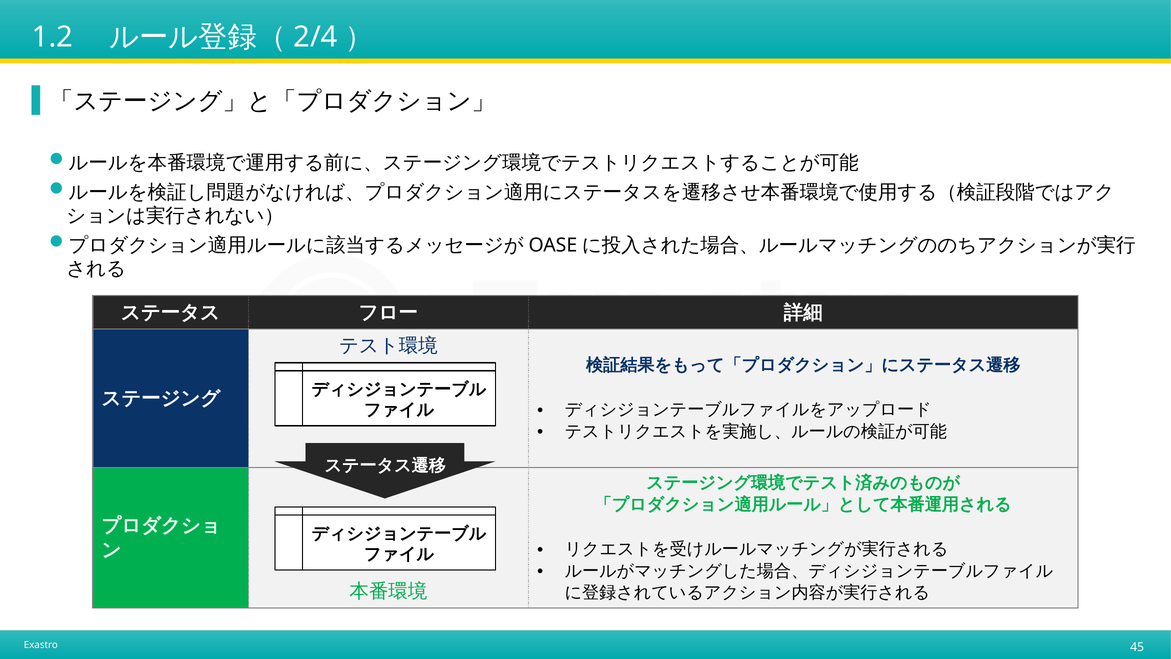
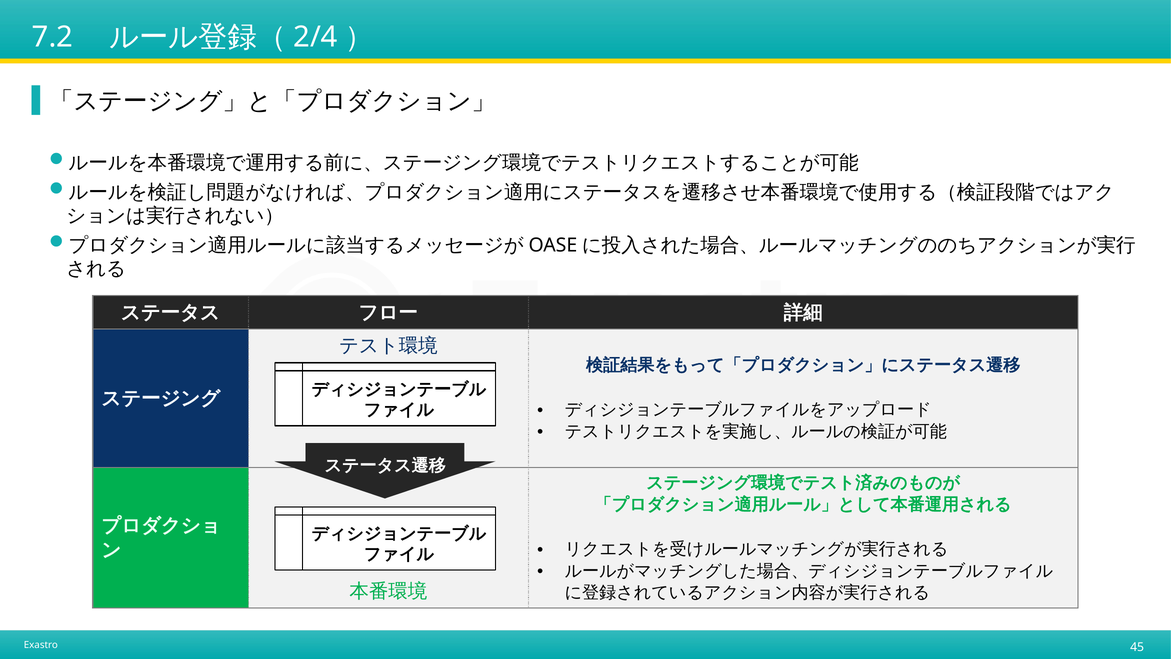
1.2: 1.2 -> 7.2 (52, 37)
